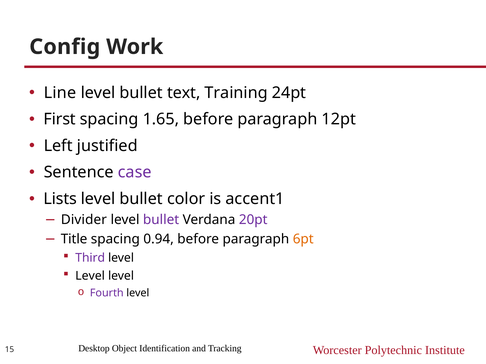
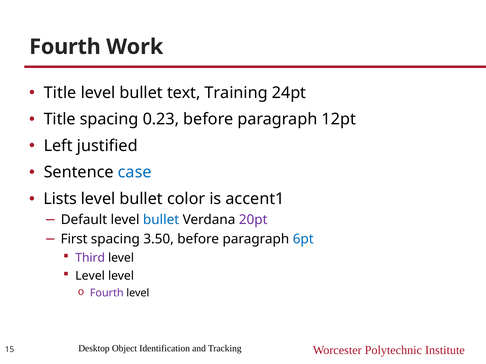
Config: Config -> Fourth (65, 47)
Line: Line -> Title (60, 93)
First: First -> Title (60, 119)
1.65: 1.65 -> 0.23 (161, 119)
case colour: purple -> blue (135, 173)
Divider: Divider -> Default (84, 220)
bullet colour: purple -> blue (161, 220)
Title: Title -> First (74, 239)
0.94: 0.94 -> 3.50 (159, 239)
6pt colour: orange -> blue (303, 239)
